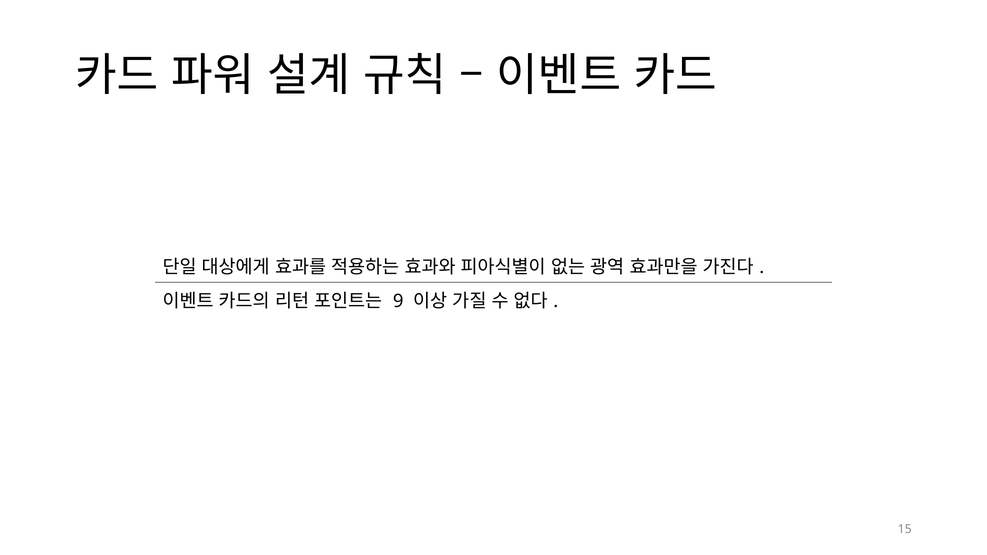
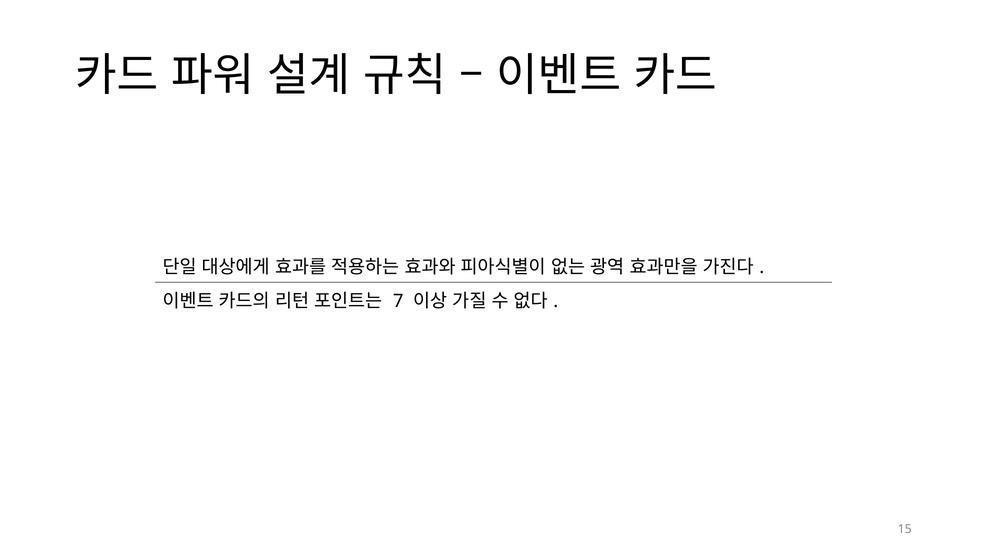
9: 9 -> 7 (398, 301)
